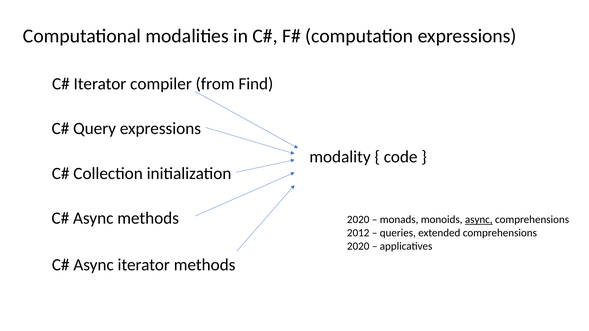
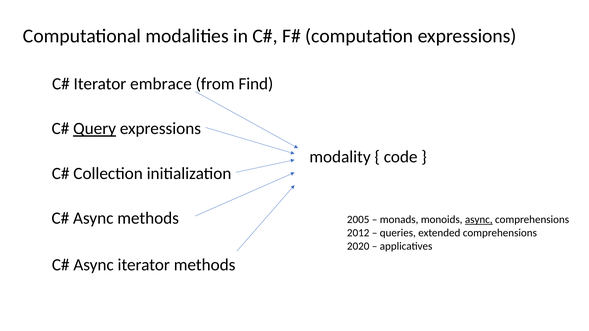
compiler: compiler -> embrace (161, 84)
Query underline: none -> present (95, 129)
2020: 2020 -> 2005 (358, 220)
